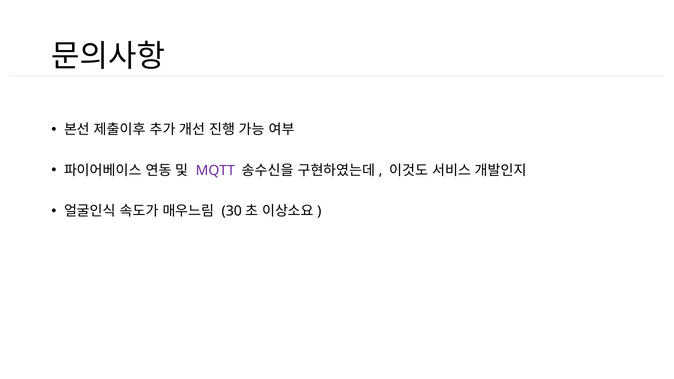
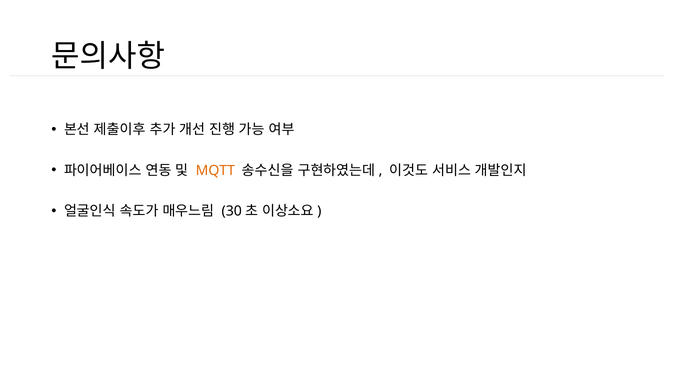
MQTT colour: purple -> orange (215, 171)
